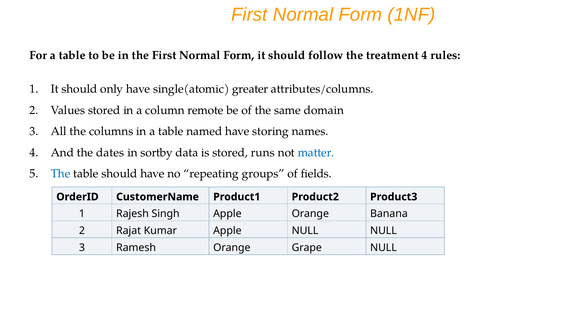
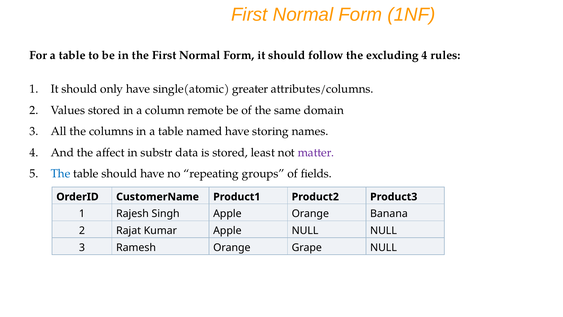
treatment: treatment -> excluding (392, 55)
dates: dates -> affect (110, 152)
sortby: sortby -> substr (157, 152)
runs: runs -> least (263, 152)
matter colour: blue -> purple (316, 152)
